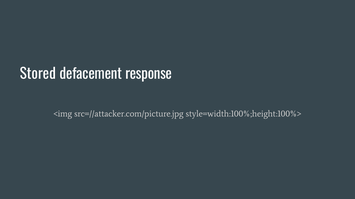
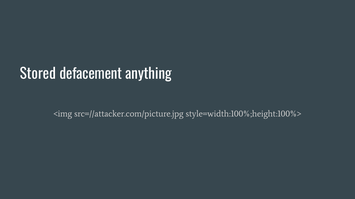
response: response -> anything (148, 74)
